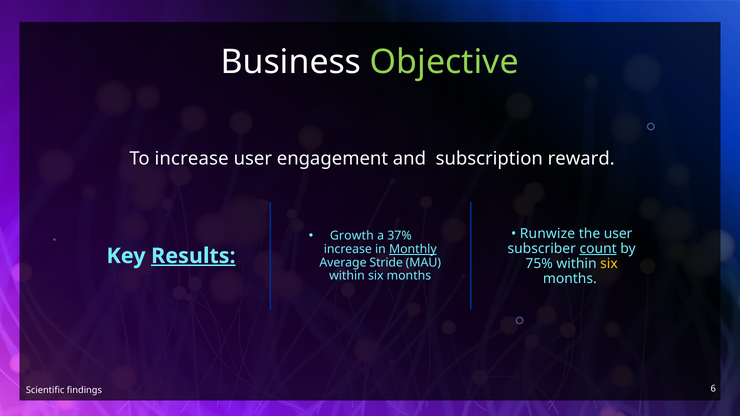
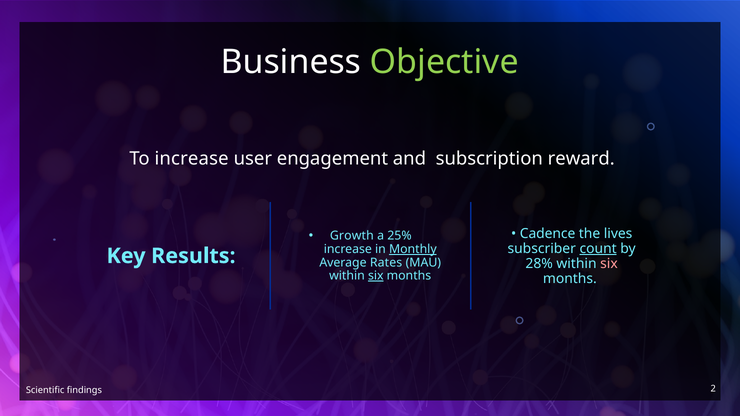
37%: 37% -> 25% (399, 236)
Runwize: Runwize -> Cadence (548, 234)
the user: user -> lives (618, 234)
Results underline: present -> none (193, 256)
Stride: Stride -> Rates (386, 263)
75%: 75% -> 28% (539, 264)
six colour: yellow -> pink (609, 264)
six underline: none -> present (376, 276)
6: 6 -> 2 (713, 389)
